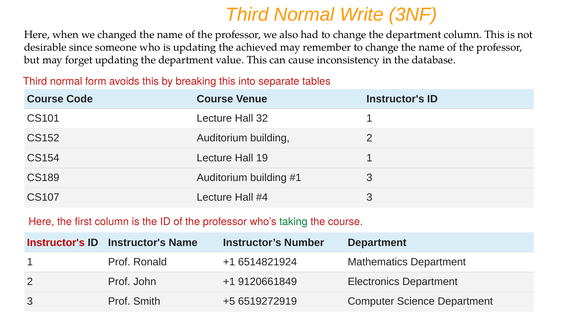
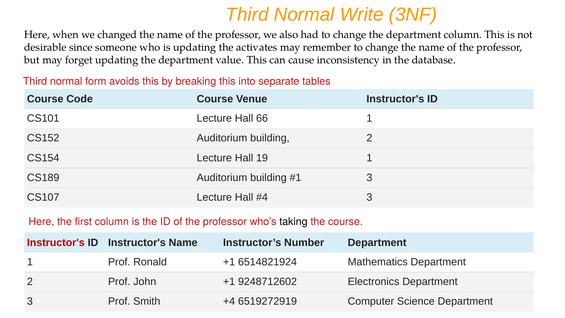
achieved: achieved -> activates (257, 47)
32: 32 -> 66 (262, 118)
taking colour: green -> black (293, 221)
9120661849: 9120661849 -> 9248712602 (267, 281)
+5: +5 -> +4 (229, 301)
